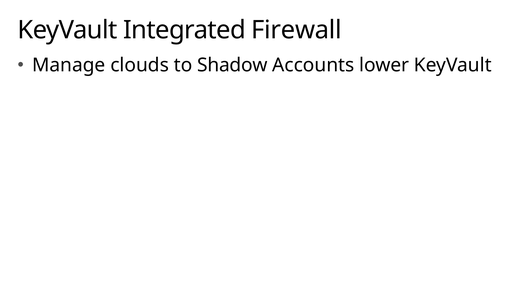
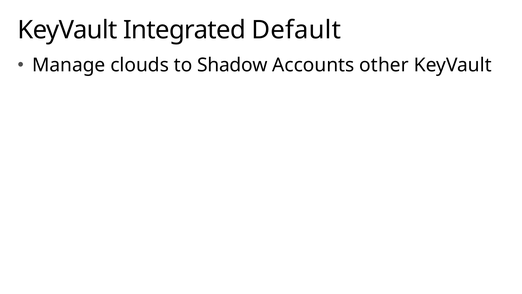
Firewall: Firewall -> Default (296, 30)
lower: lower -> other (384, 65)
